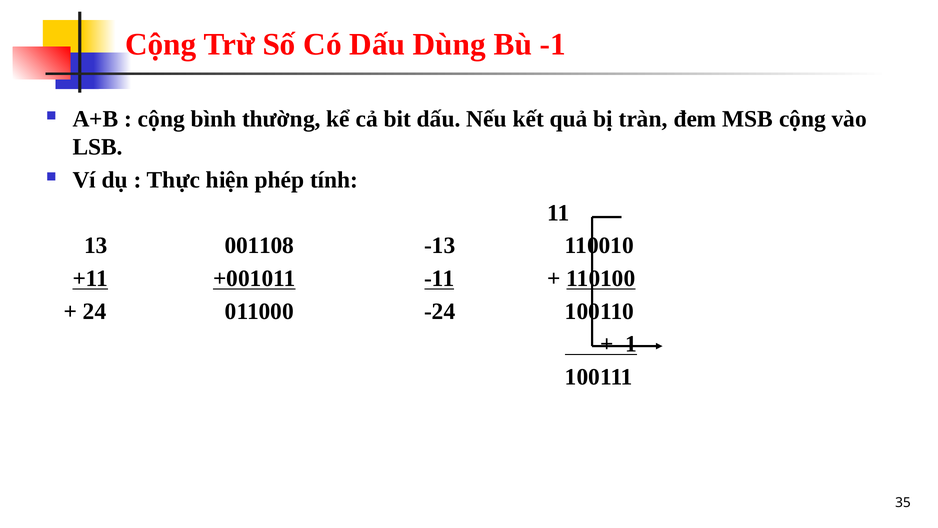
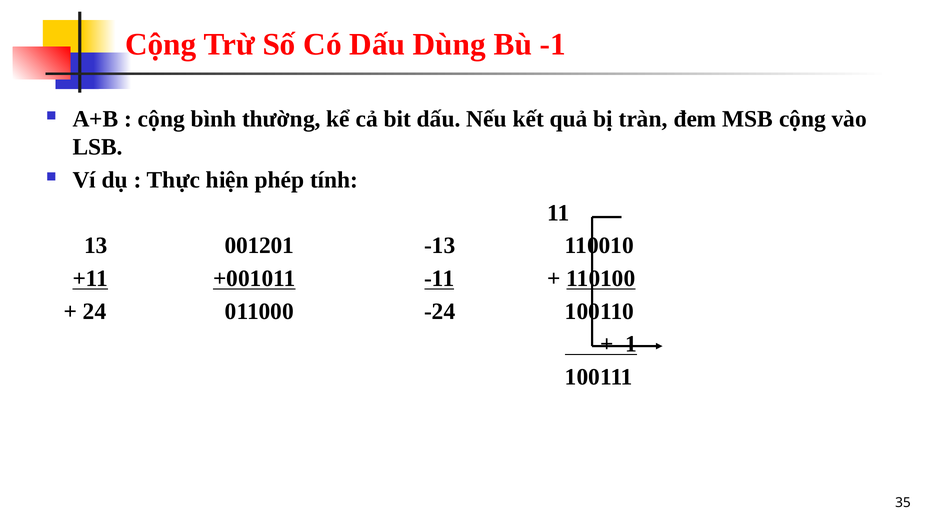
001108: 001108 -> 001201 (260, 245)
